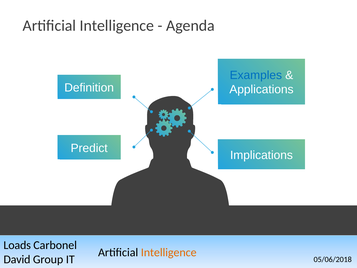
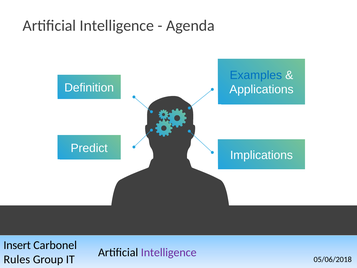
Loads: Loads -> Insert (17, 245)
Intelligence colour: orange -> purple (169, 252)
David: David -> Rules (17, 259)
